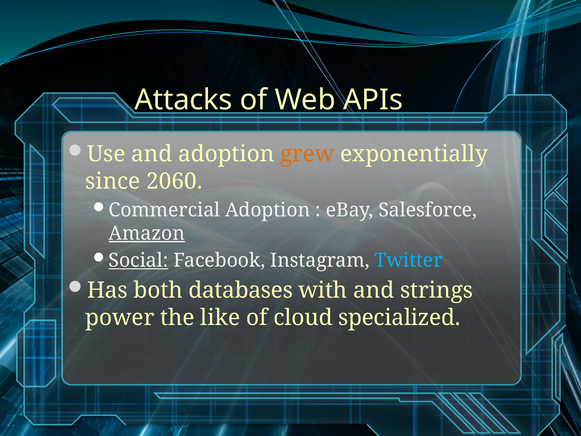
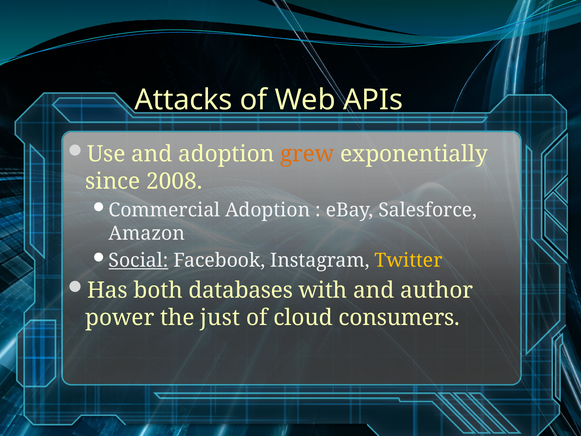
2060: 2060 -> 2008 (174, 181)
Amazon underline: present -> none (147, 233)
Twitter colour: light blue -> yellow (409, 260)
strings: strings -> author (437, 290)
like: like -> just (220, 317)
specialized: specialized -> consumers (399, 317)
